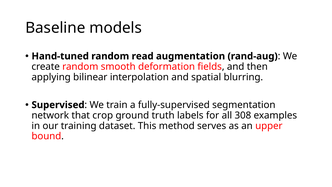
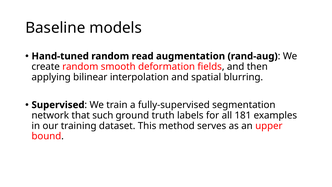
crop: crop -> such (103, 115)
308: 308 -> 181 (243, 115)
